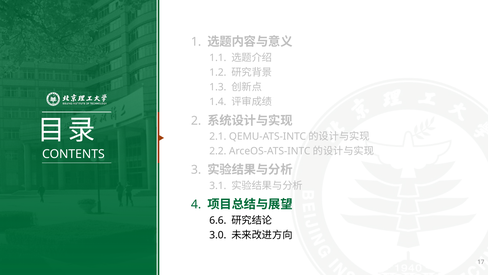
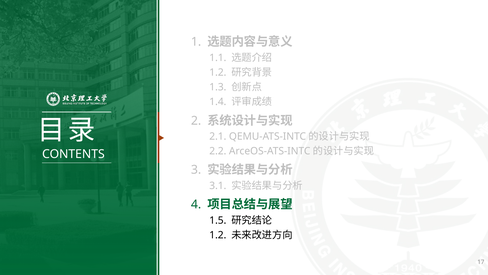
6.6: 6.6 -> 1.5 (218, 220)
3.0: 3.0 -> 1.2 (218, 235)
